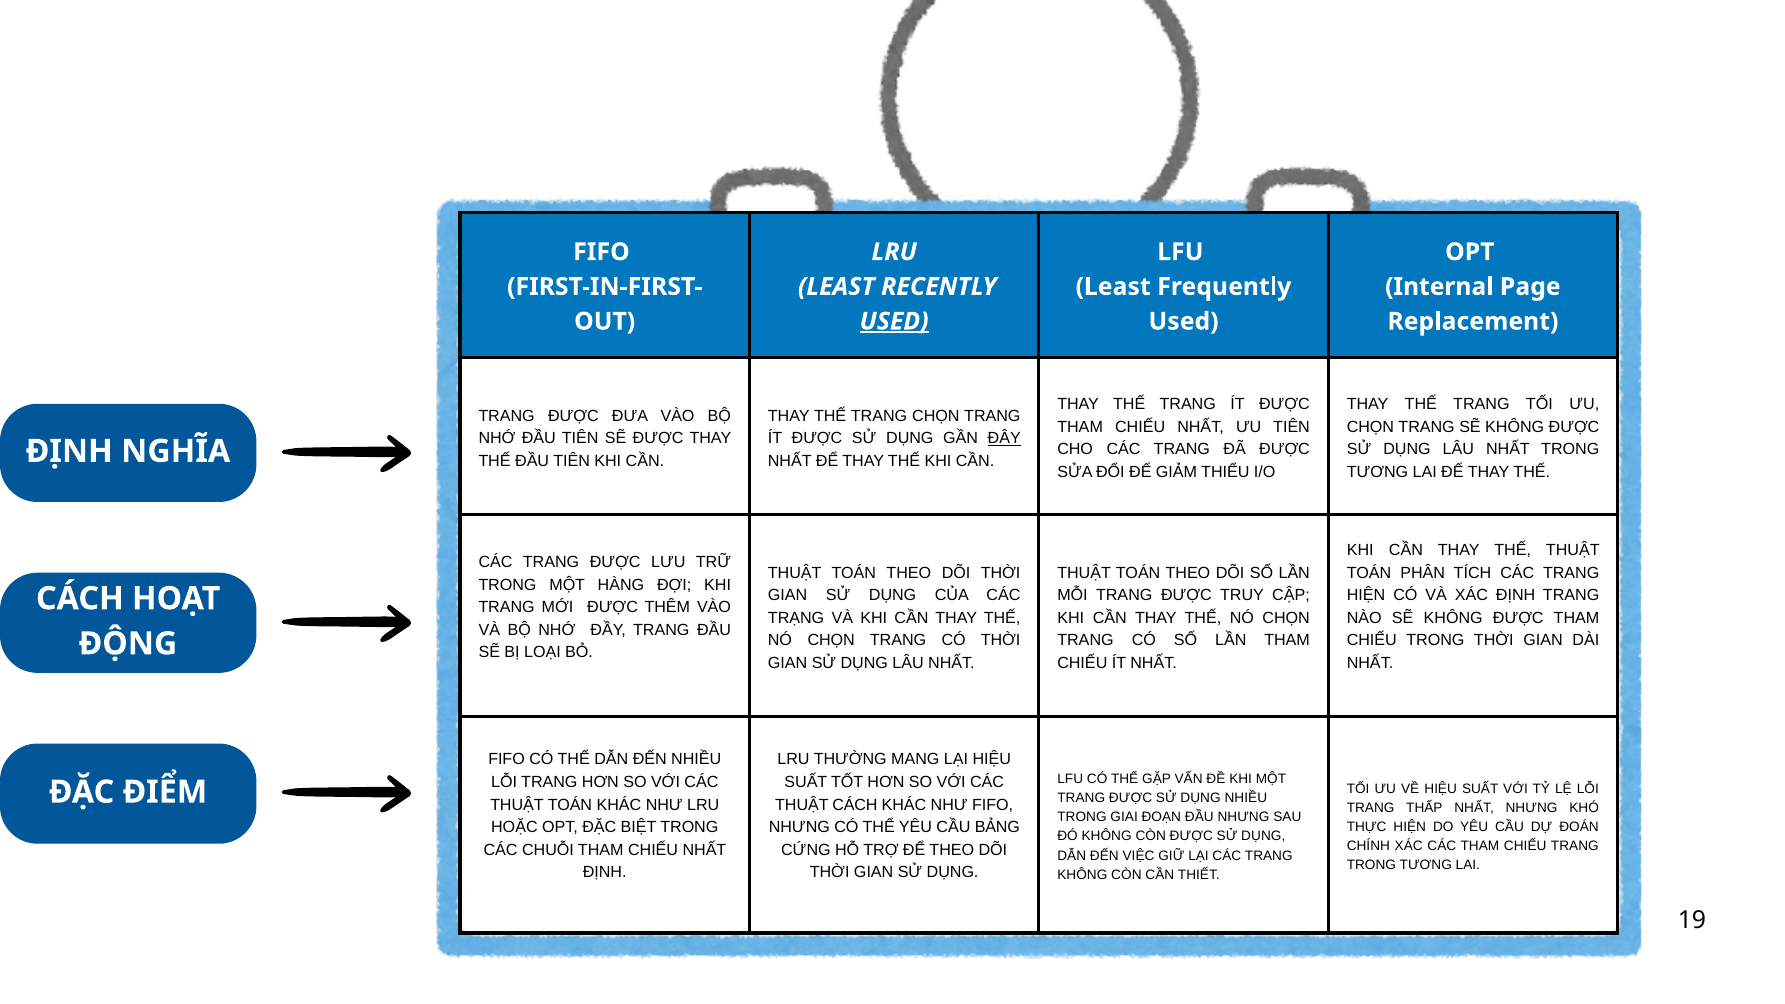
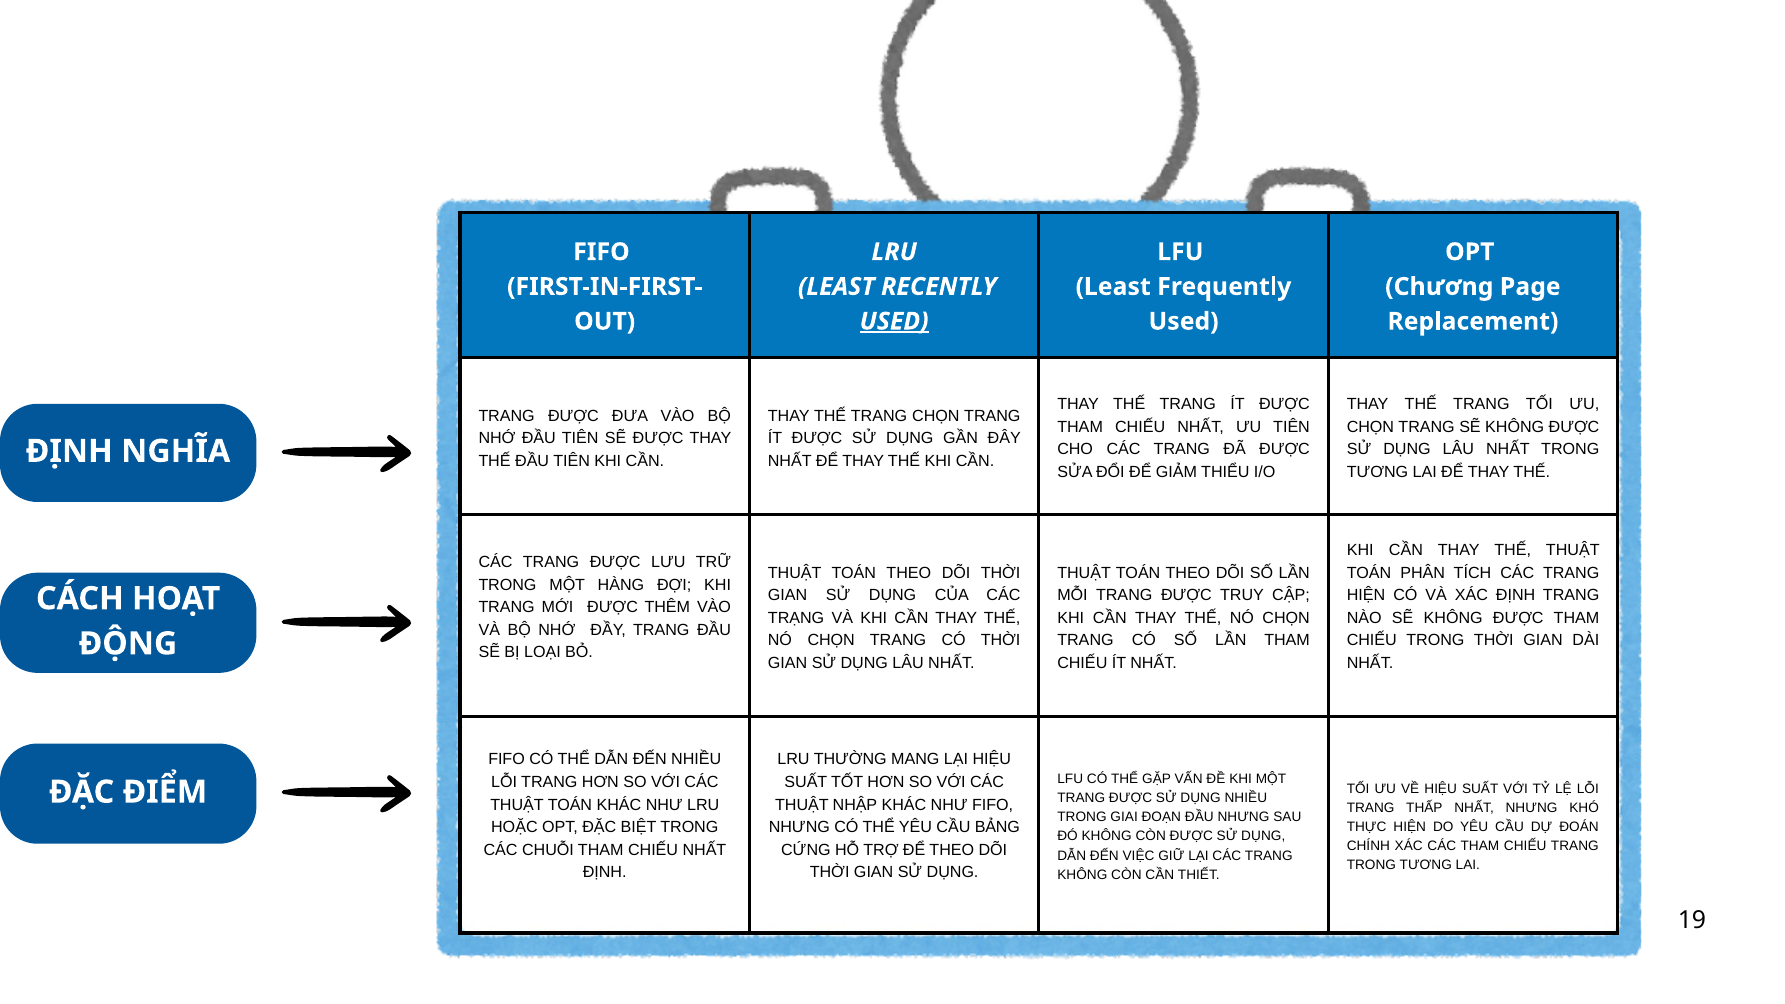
Internal: Internal -> Chương (1439, 287)
ĐÂY underline: present -> none (1004, 438)
THUẬT CÁCH: CÁCH -> NHẬP (855, 805)
